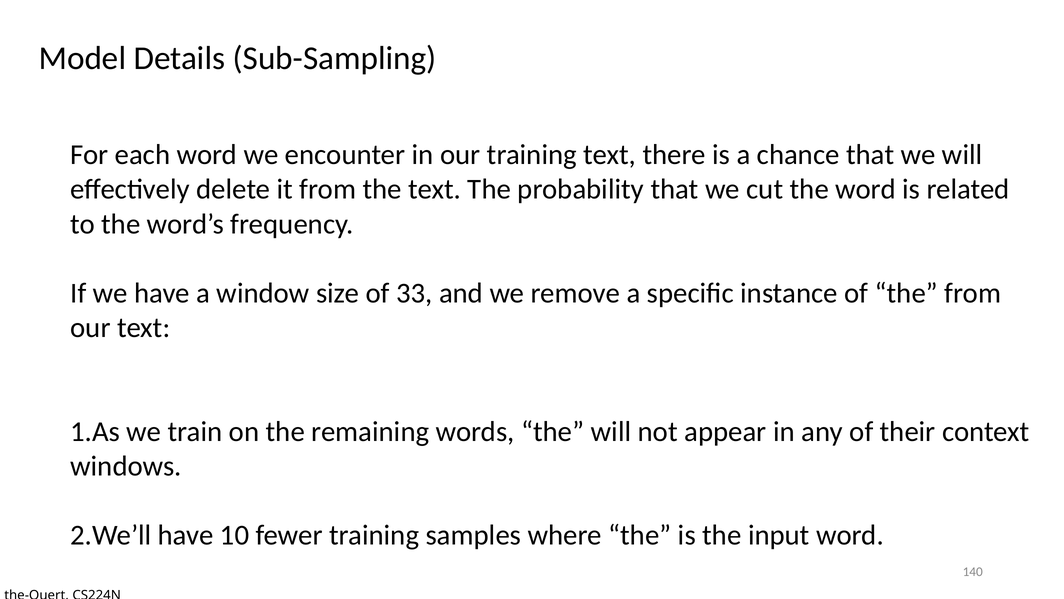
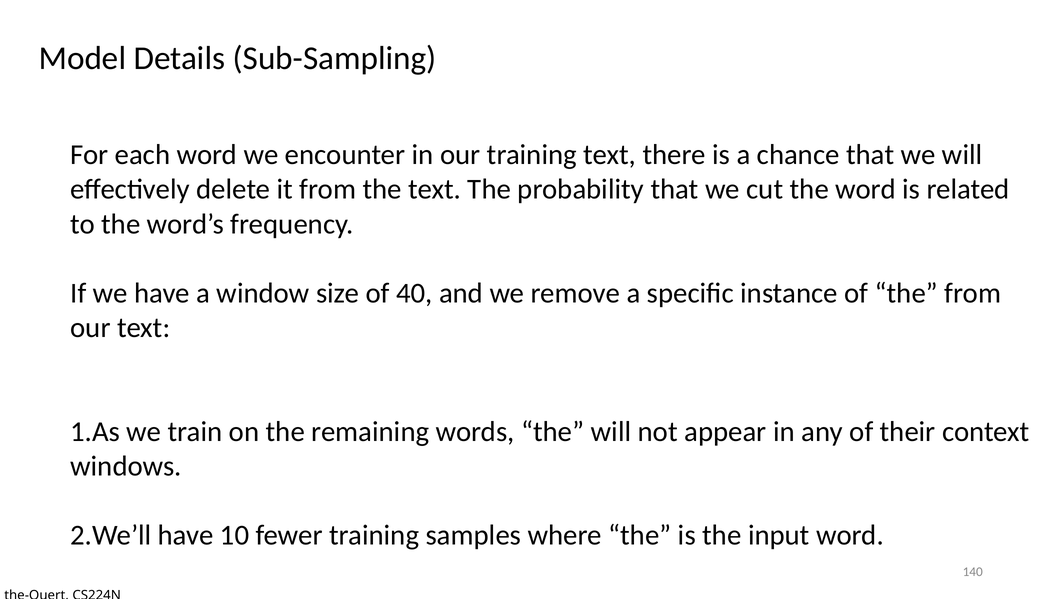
33: 33 -> 40 (414, 293)
